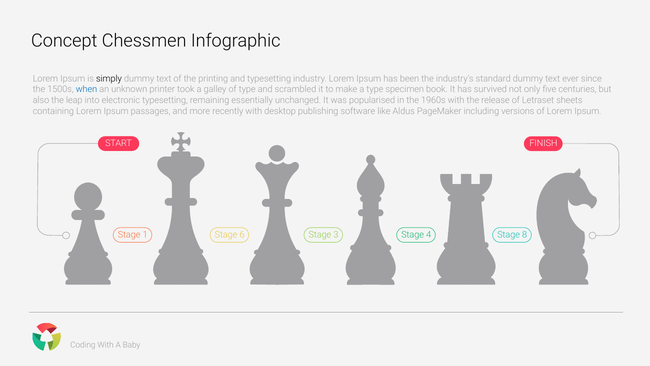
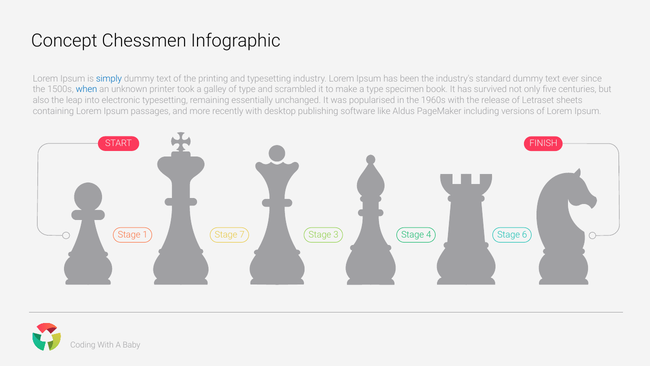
simply colour: black -> blue (109, 78)
6: 6 -> 7 (242, 234)
8: 8 -> 6 (525, 234)
